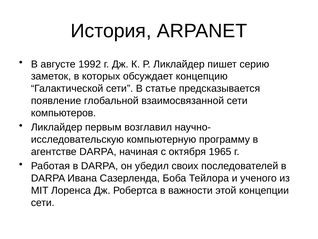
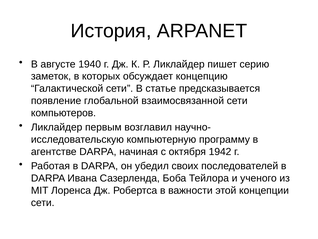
1992: 1992 -> 1940 (90, 64)
1965: 1965 -> 1942 (220, 151)
